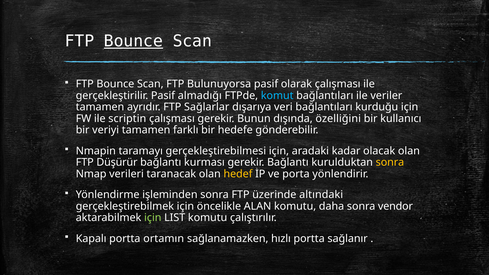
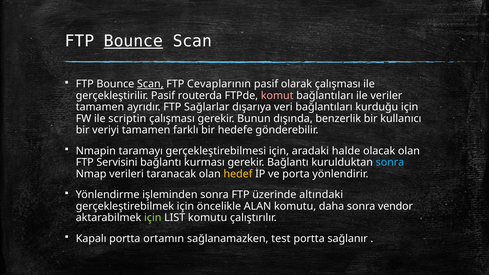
Scan underline: none -> present (150, 84)
Bulunuyorsa: Bulunuyorsa -> Cevaplarının (219, 84)
almadığı: almadığı -> routerda (200, 96)
komut colour: light blue -> pink (277, 96)
özelliğini: özelliğini -> benzerlik (338, 119)
kadar: kadar -> halde (346, 151)
Düşürür: Düşürür -> Servisini (117, 162)
sonra colour: yellow -> light blue (390, 162)
hızlı: hızlı -> test (281, 239)
